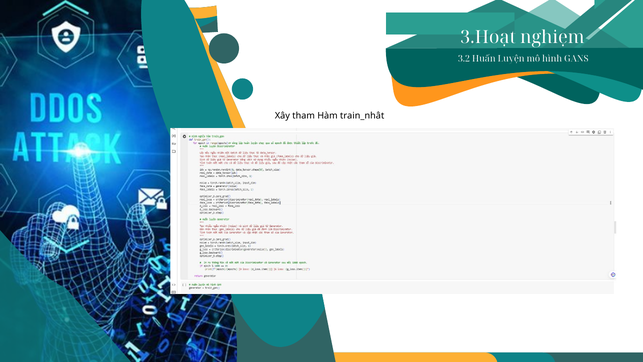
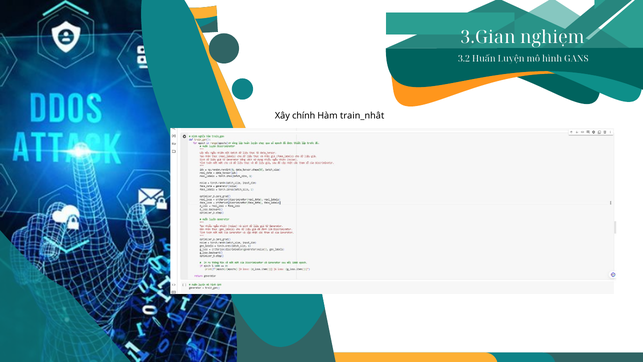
3.Hoạt: 3.Hoạt -> 3.Gian (488, 37)
tham: tham -> chính (304, 116)
